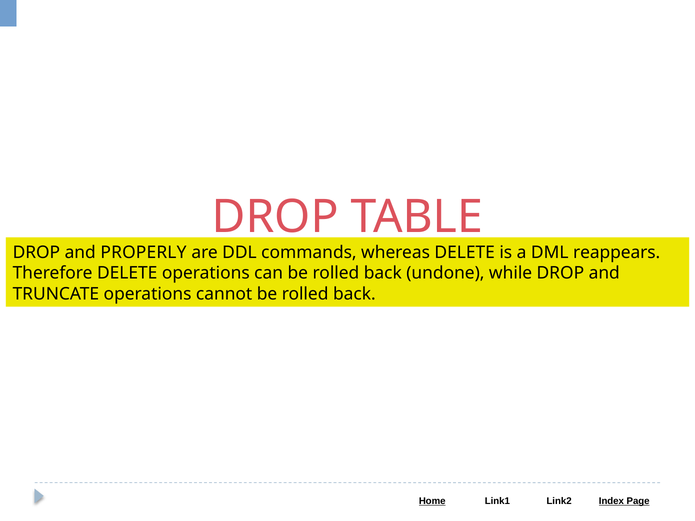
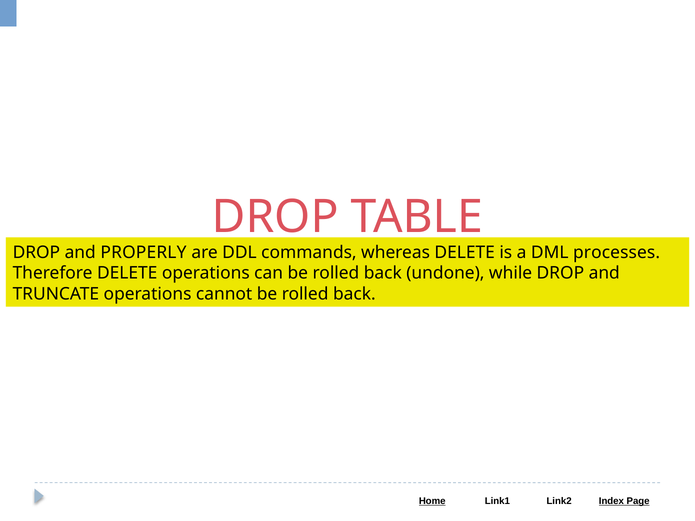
reappears: reappears -> processes (617, 252)
